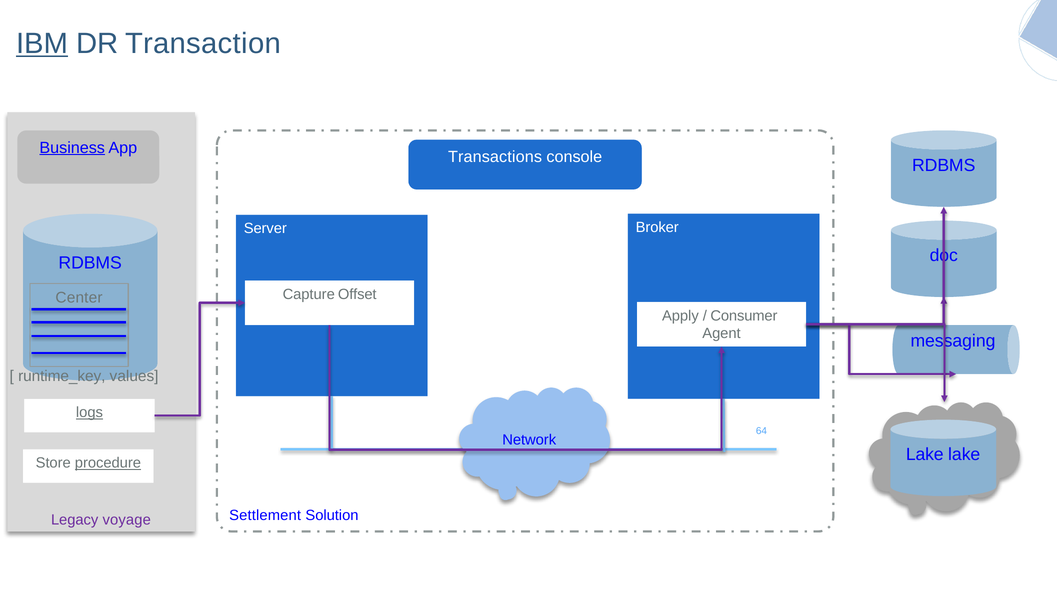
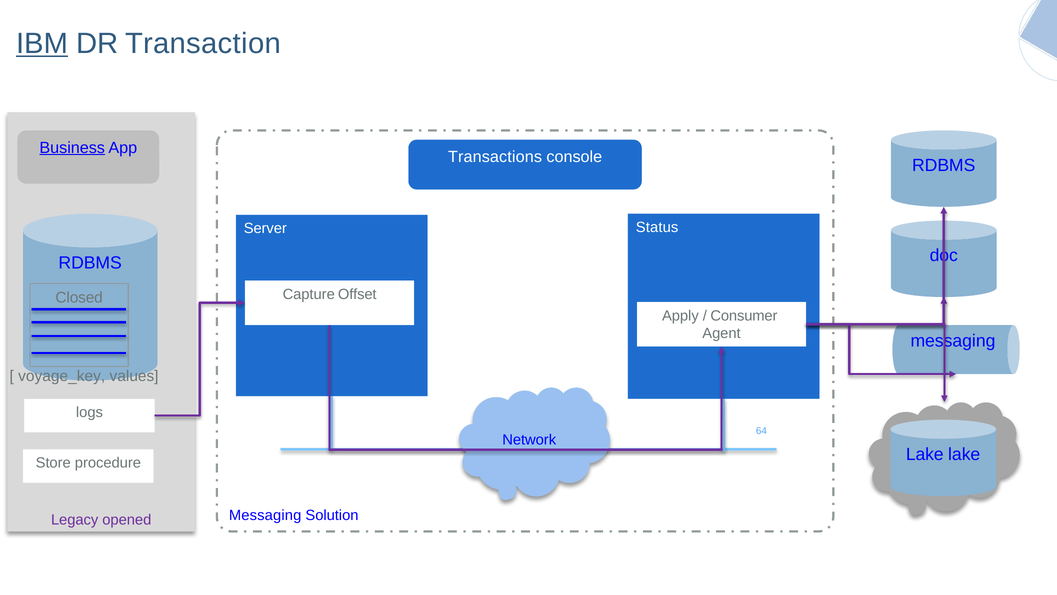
Broker: Broker -> Status (657, 227)
Center: Center -> Closed (79, 298)
runtime_key: runtime_key -> voyage_key (62, 376)
logs underline: present -> none (89, 412)
procedure underline: present -> none (108, 463)
Settlement: Settlement -> Messaging (265, 515)
voyage: voyage -> opened (127, 519)
